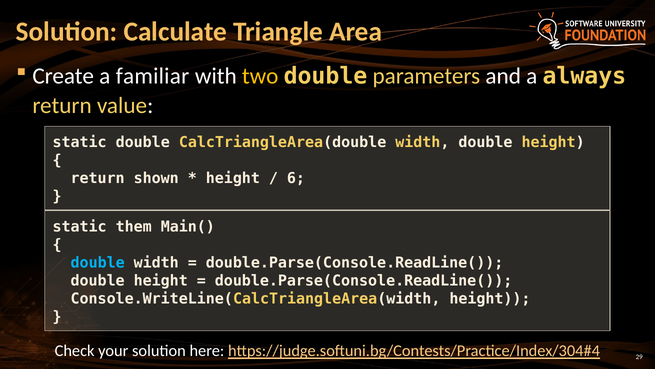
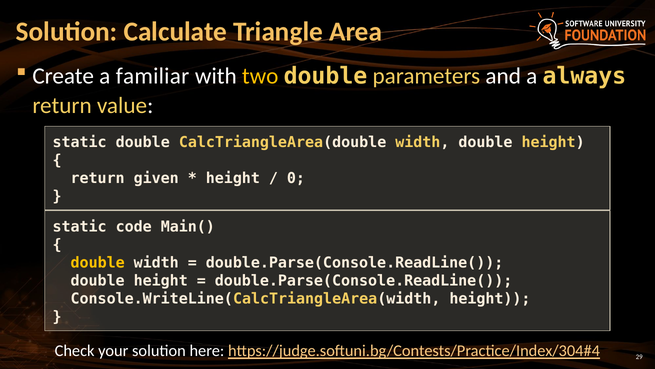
shown: shown -> given (156, 178)
6: 6 -> 0 (296, 178)
them: them -> code (134, 226)
double colour: light blue -> yellow (98, 263)
